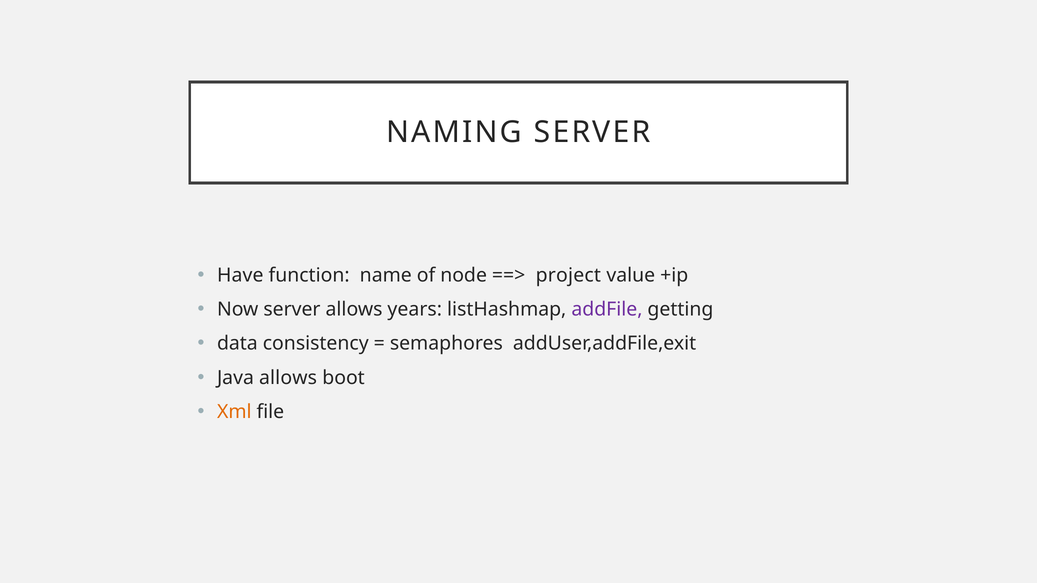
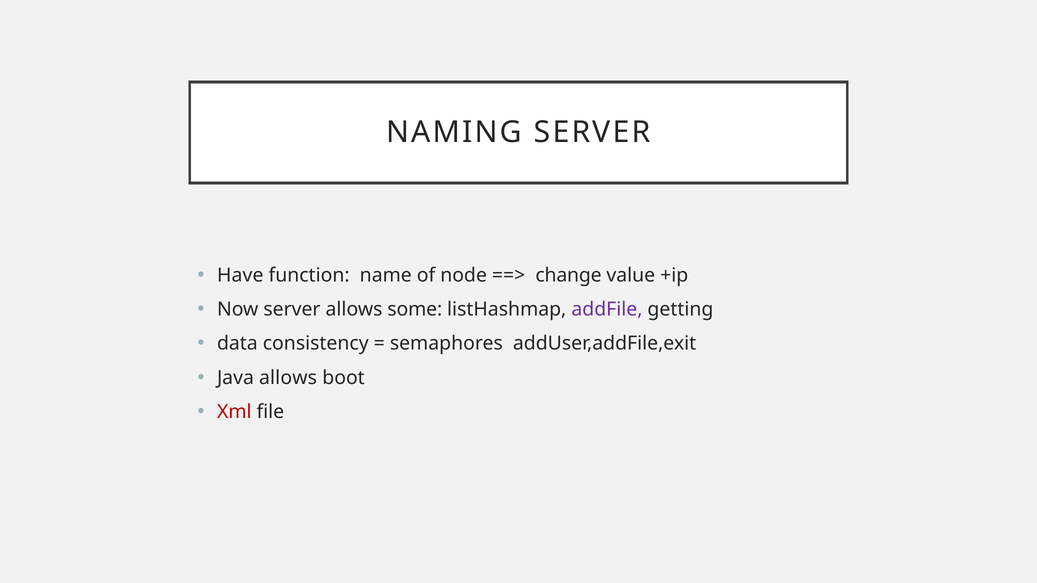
project: project -> change (569, 275)
years: years -> some (415, 310)
Xml colour: orange -> red (234, 412)
